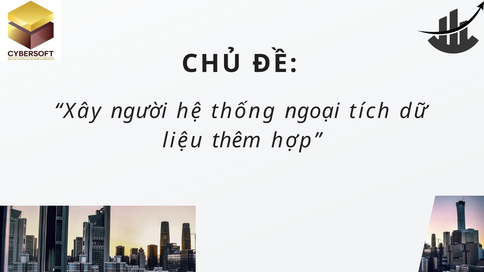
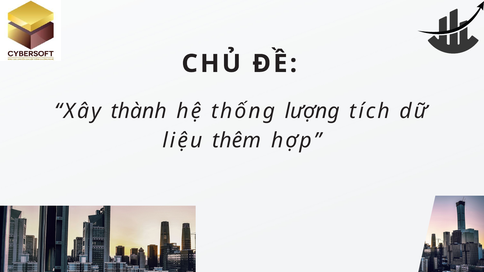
người: người -> thành (139, 111)
ngoại: ngoại -> lượng (312, 111)
